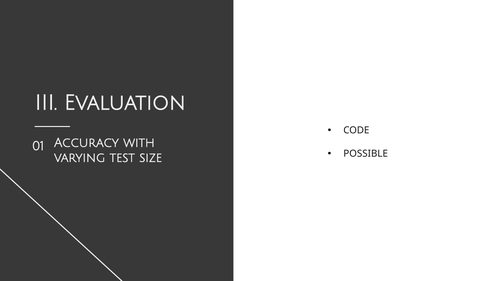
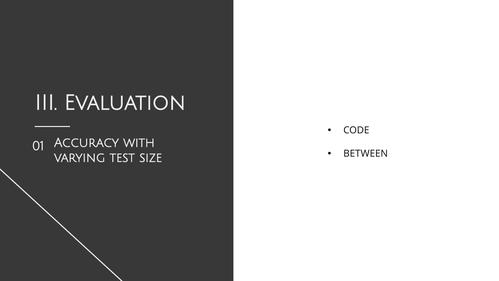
POSSIBLE: POSSIBLE -> BETWEEN (366, 154)
